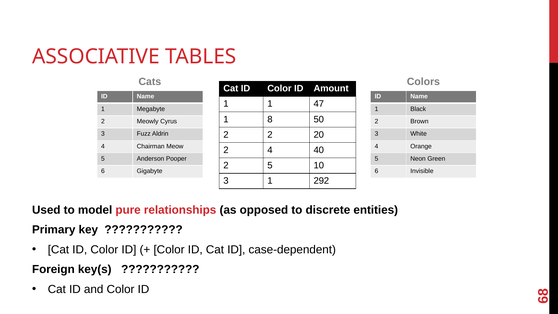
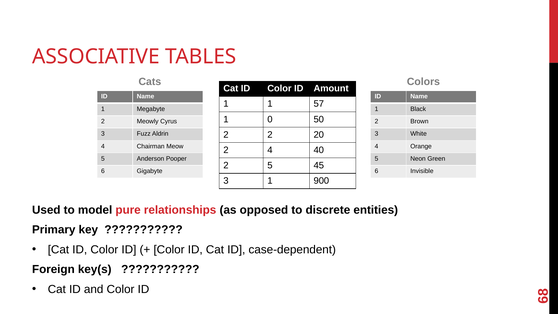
47: 47 -> 57 (319, 104)
1 8: 8 -> 0 (270, 119)
10: 10 -> 45 (319, 165)
292: 292 -> 900 (321, 181)
